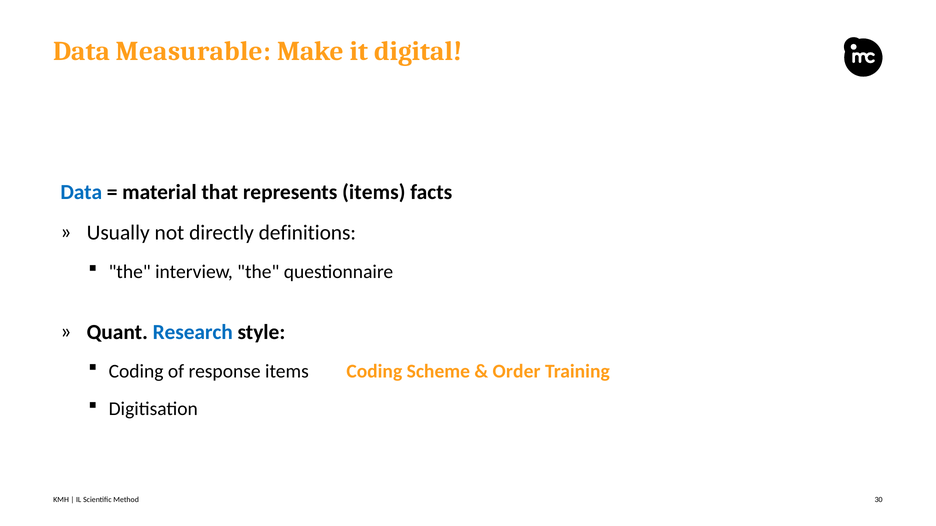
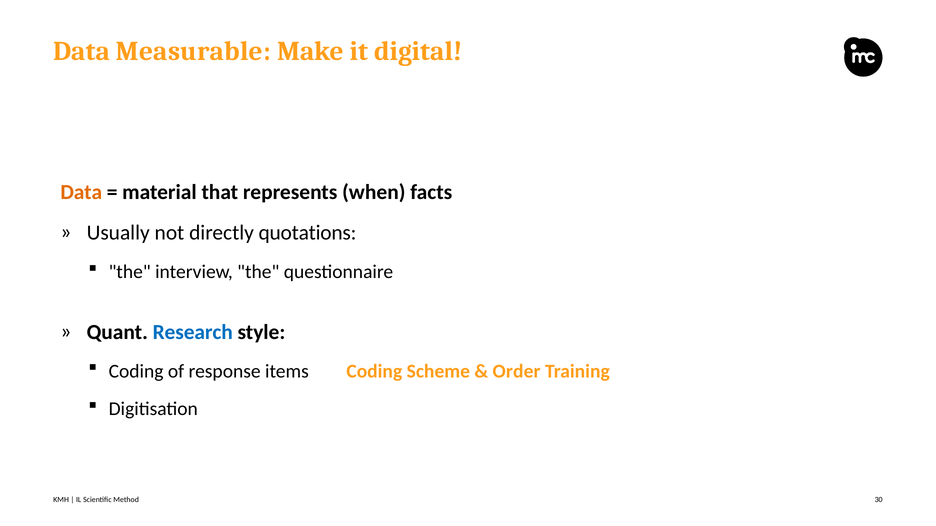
Data colour: blue -> orange (81, 192)
represents items: items -> when (374, 192)
definitions: definitions -> quotations (307, 233)
